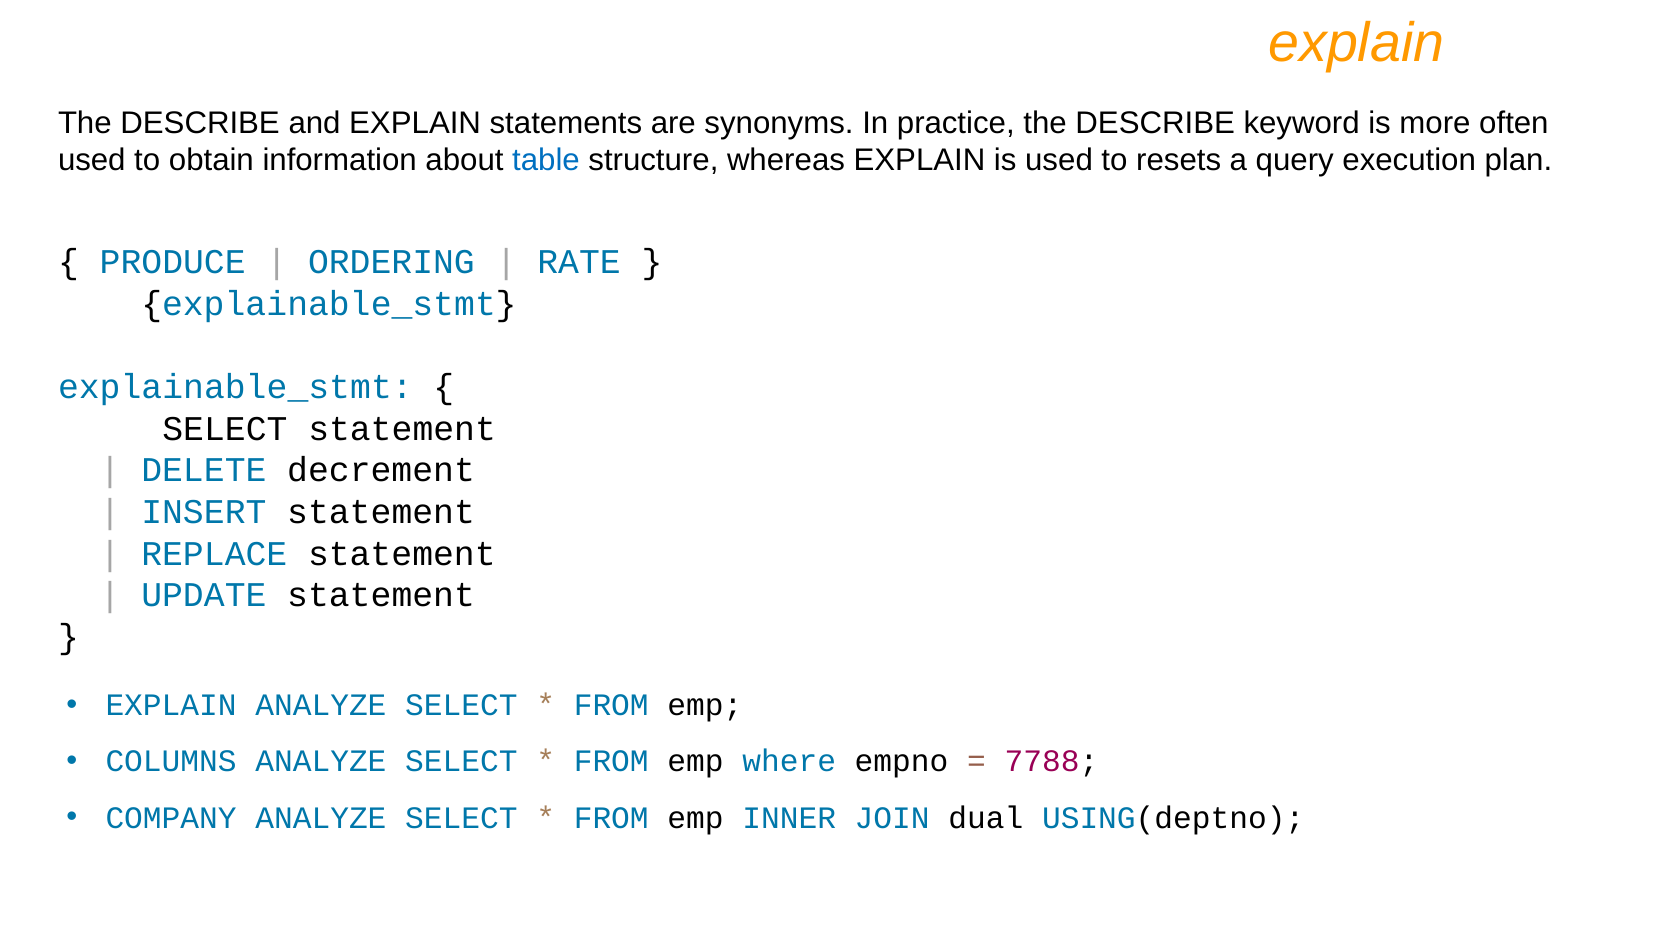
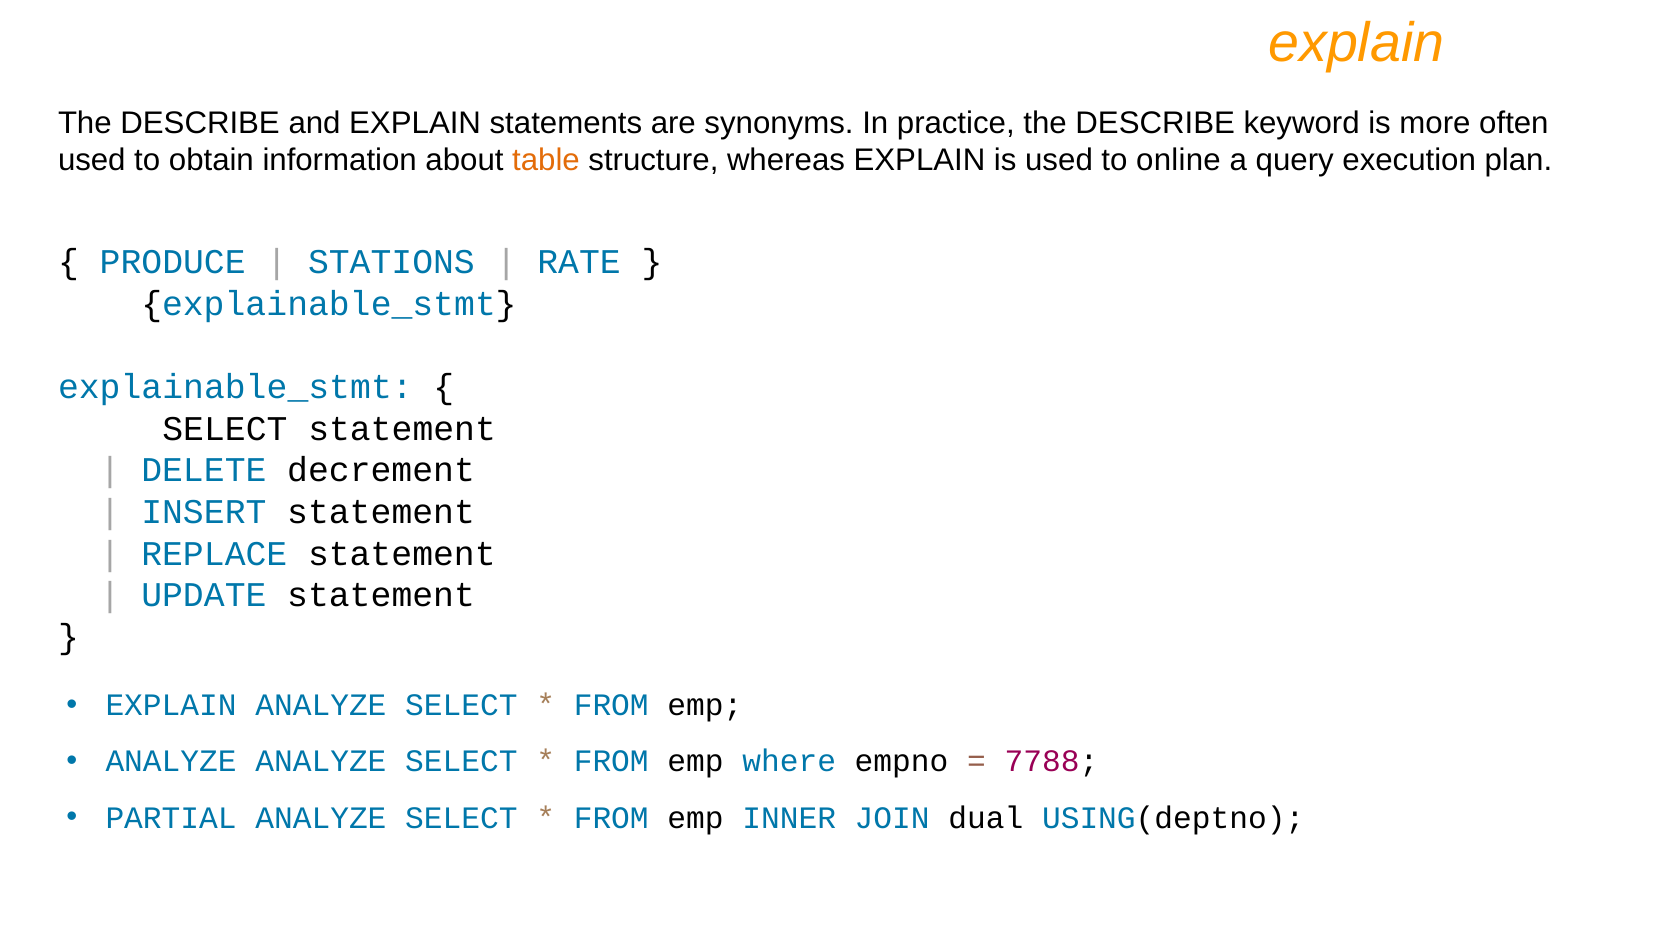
table colour: blue -> orange (546, 160)
resets: resets -> online (1178, 160)
ORDERING: ORDERING -> STATIONS (391, 262)
COLUMNS: COLUMNS -> ANALYZE (171, 762)
COMPANY: COMPANY -> PARTIAL (171, 818)
